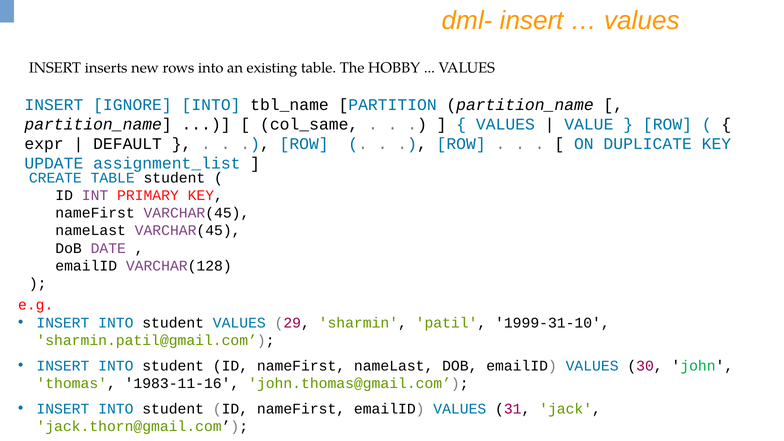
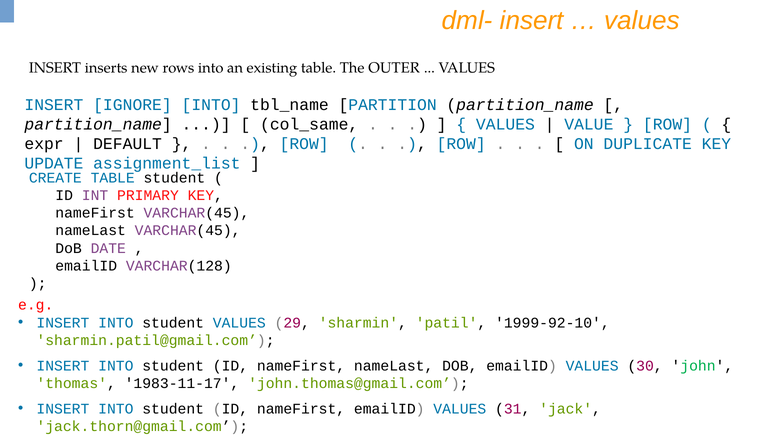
HOBBY: HOBBY -> OUTER (394, 68)
1999-31-10: 1999-31-10 -> 1999-92-10 (552, 323)
1983-11-16: 1983-11-16 -> 1983-11-17 (182, 383)
